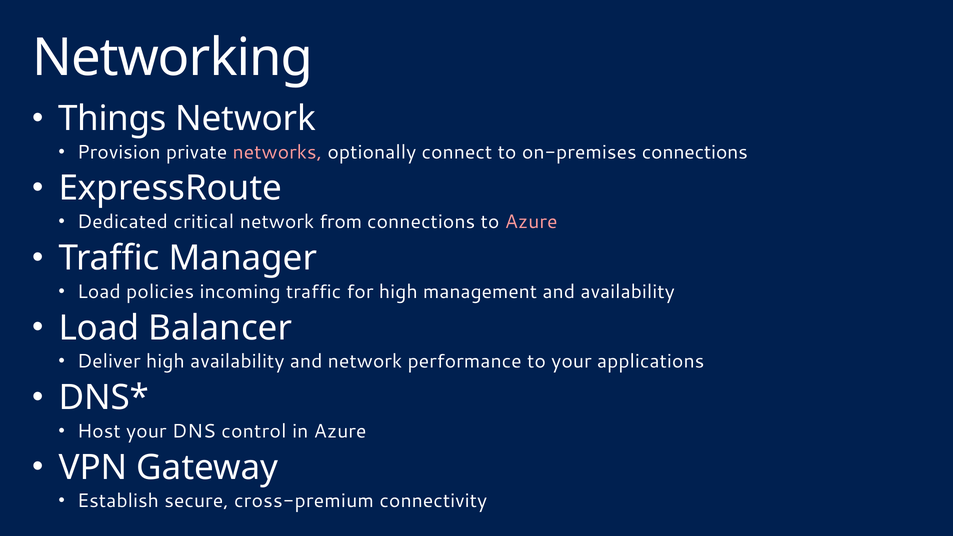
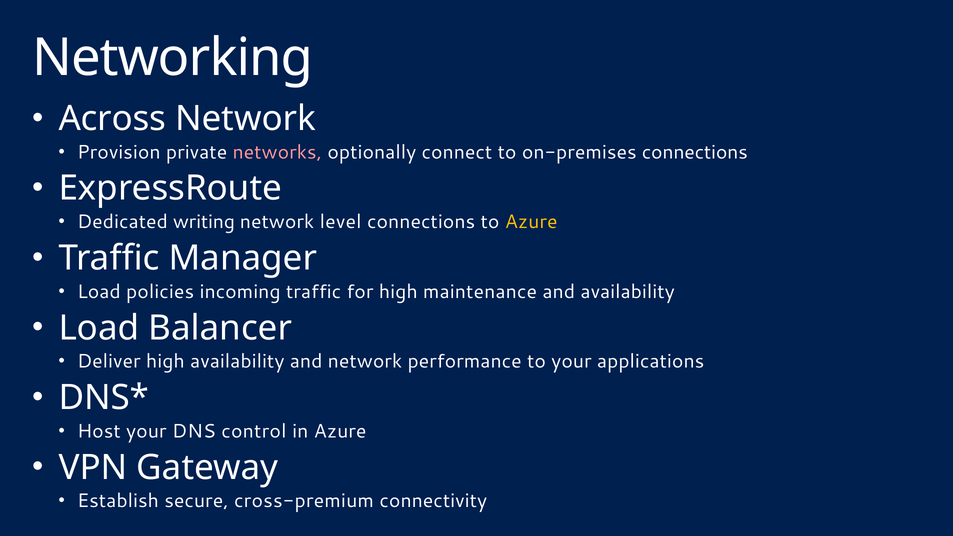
Things: Things -> Across (112, 119)
critical: critical -> writing (204, 222)
from: from -> level (341, 222)
Azure colour: pink -> yellow (531, 222)
management: management -> maintenance (480, 292)
